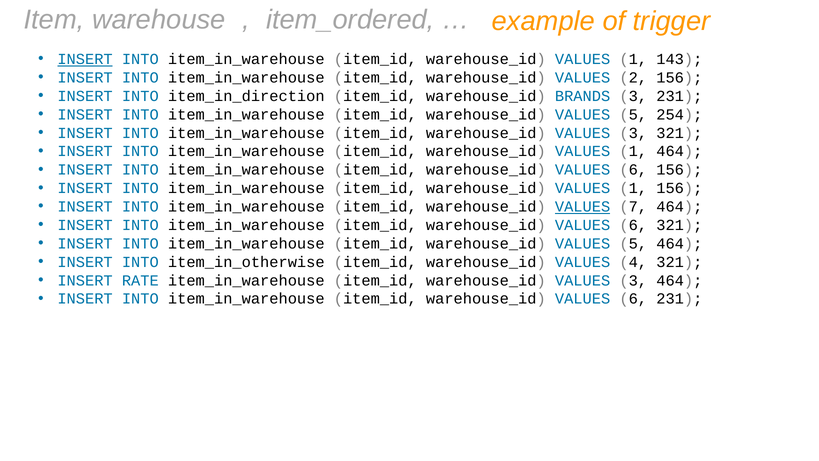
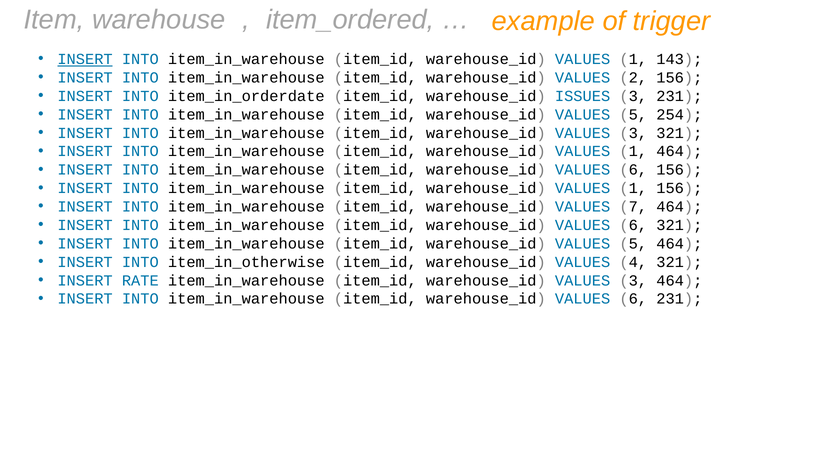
item_in_direction: item_in_direction -> item_in_orderdate (246, 96)
BRANDS: BRANDS -> ISSUES (583, 96)
VALUES underline: present -> none (583, 207)
